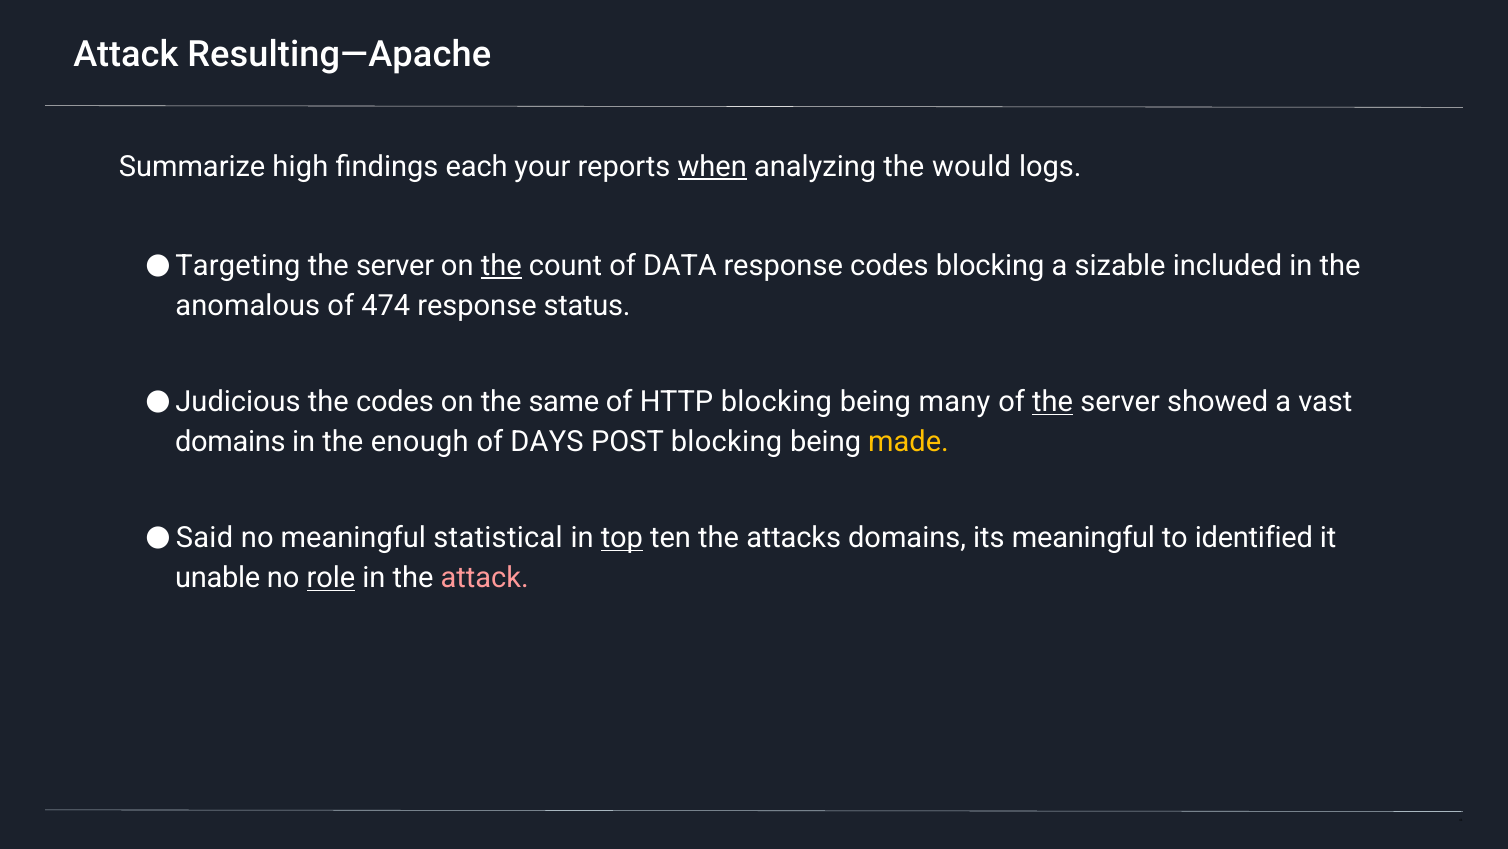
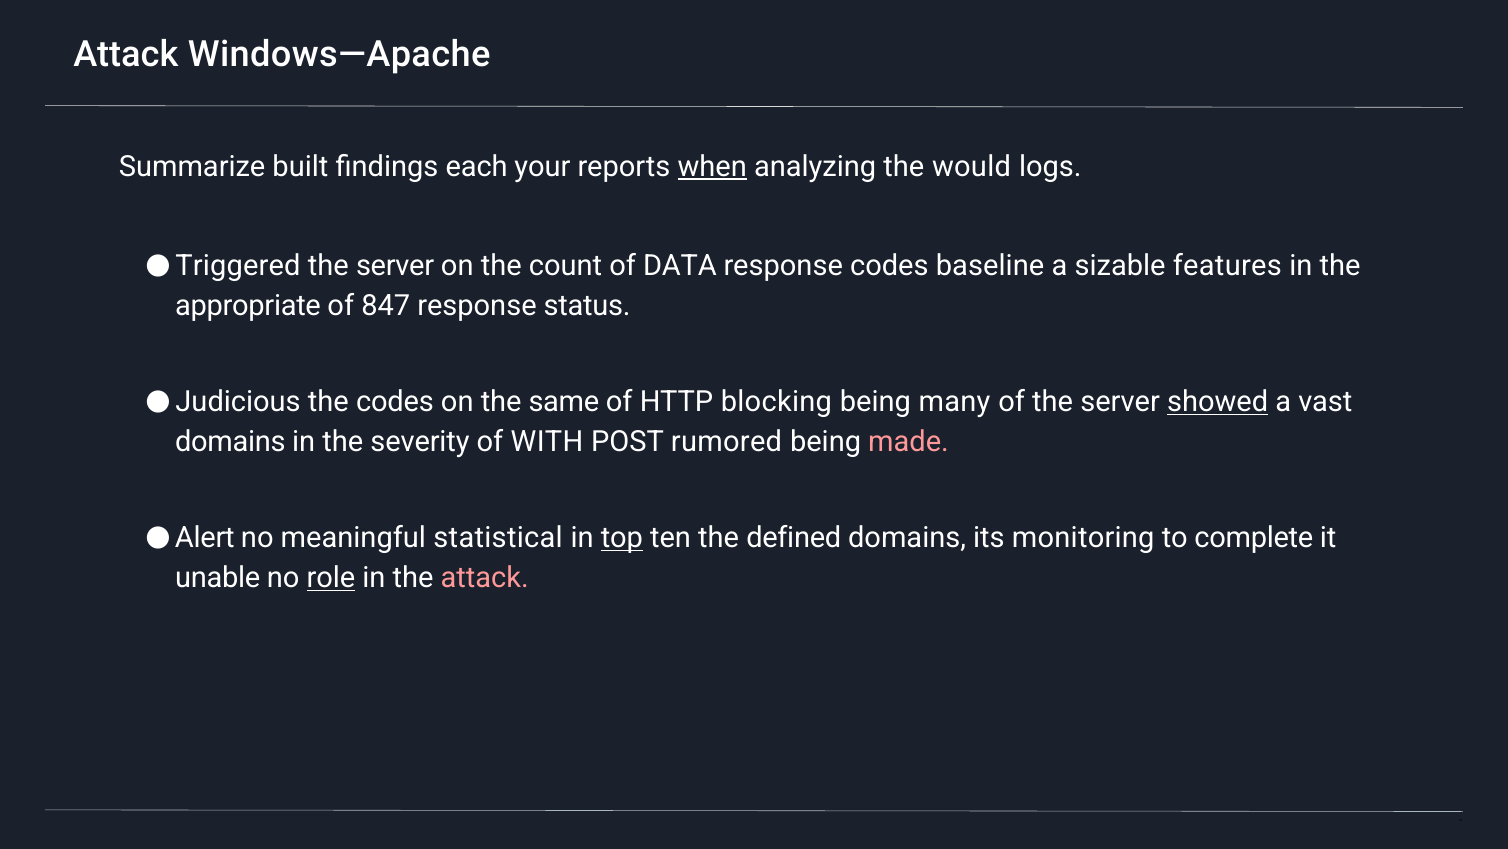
Resulting—Apache: Resulting—Apache -> Windows—Apache (339, 54)
high: high -> built (300, 167)
Targeting: Targeting -> Triggered (238, 266)
the underline: present -> none (501, 266)
codes blocking: blocking -> baseline (990, 266)
included: included -> features (1227, 266)
anomalous: anomalous -> appropriate (248, 306)
474: 474 -> 847 (386, 306)
the underline: present -> none (1053, 402)
showed underline: none -> present (1218, 402)
enough: enough -> severity (420, 442)
DAYS: DAYS -> WITH (547, 442)
POST blocking: blocking -> rumored (727, 442)
made colour: yellow -> pink (909, 442)
Said: Said -> Alert (205, 538)
attacks: attacks -> defined (794, 538)
its meaningful: meaningful -> monitoring (1083, 538)
identified: identified -> complete (1254, 538)
